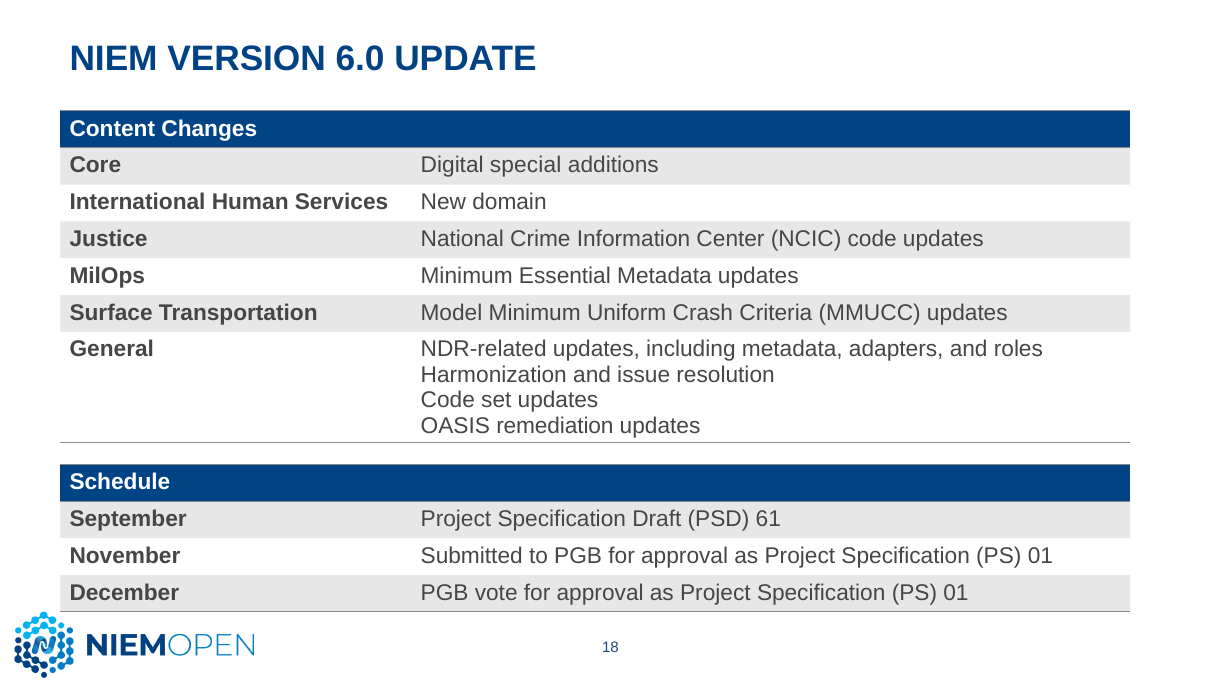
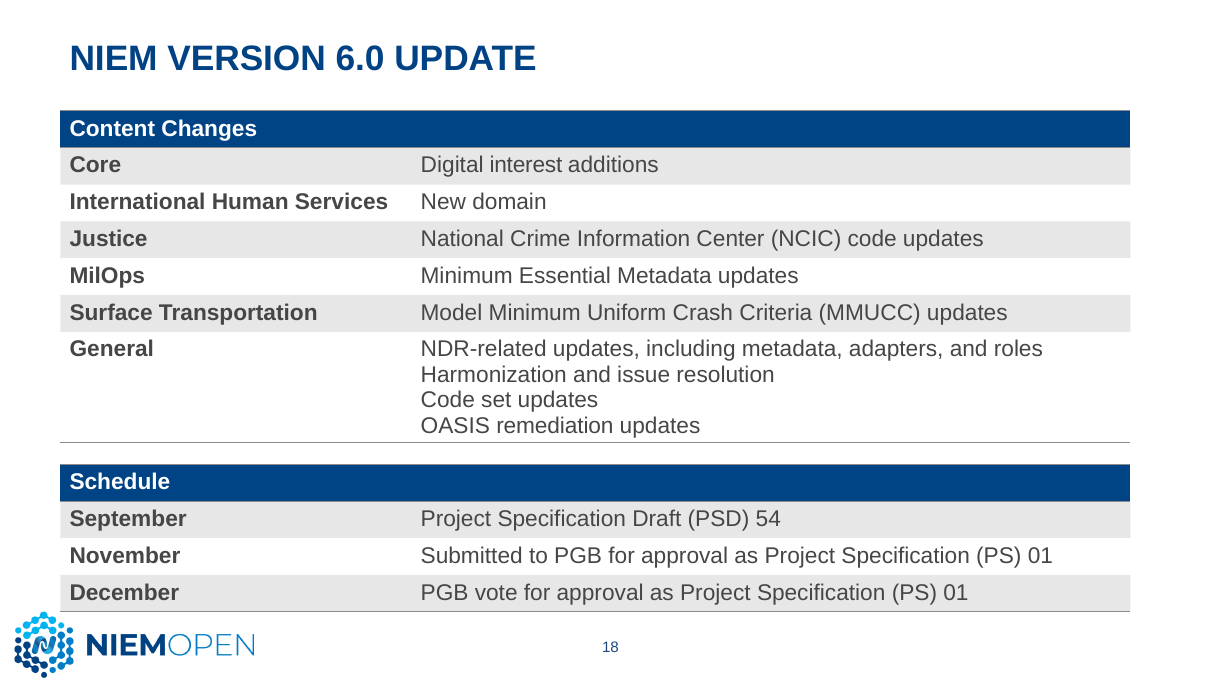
special: special -> interest (526, 165)
61: 61 -> 54 (768, 519)
